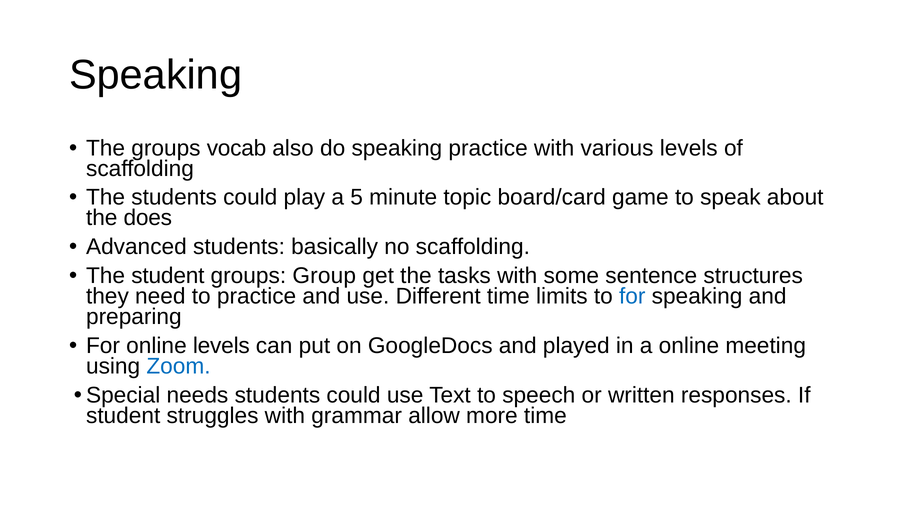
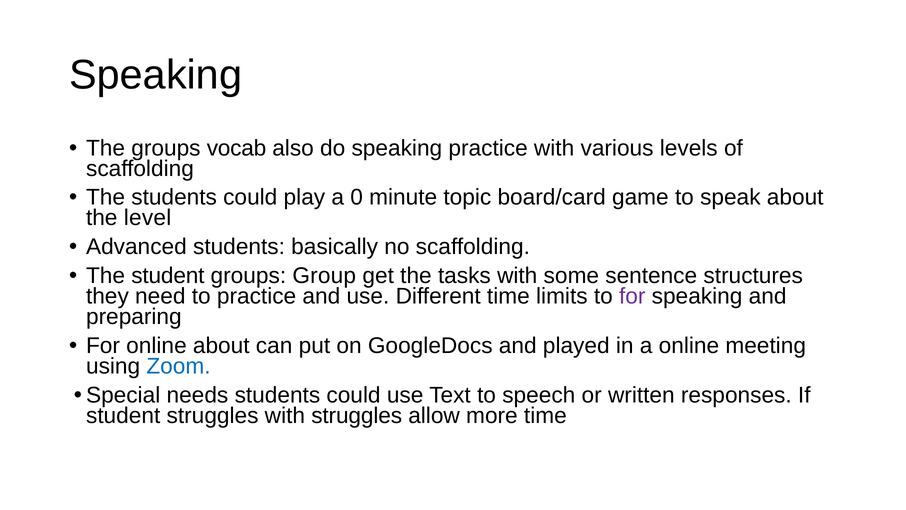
5: 5 -> 0 (357, 197)
does: does -> level (148, 218)
for colour: blue -> purple (632, 296)
online levels: levels -> about (221, 346)
with grammar: grammar -> struggles (357, 415)
